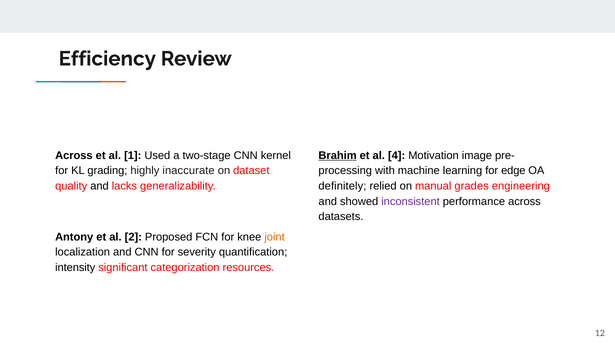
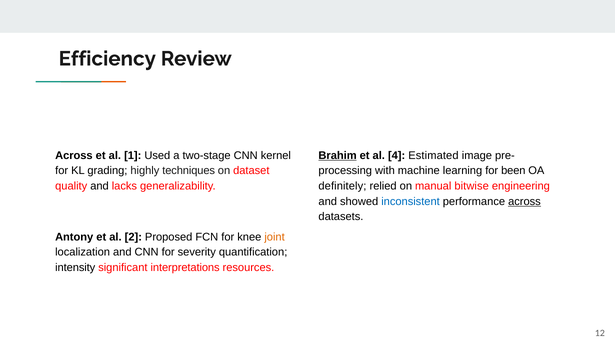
Motivation: Motivation -> Estimated (433, 155)
inaccurate: inaccurate -> techniques (189, 171)
edge: edge -> been (513, 171)
grades: grades -> bitwise (472, 186)
inconsistent colour: purple -> blue (411, 201)
across underline: none -> present (524, 201)
categorization: categorization -> interpretations (185, 267)
